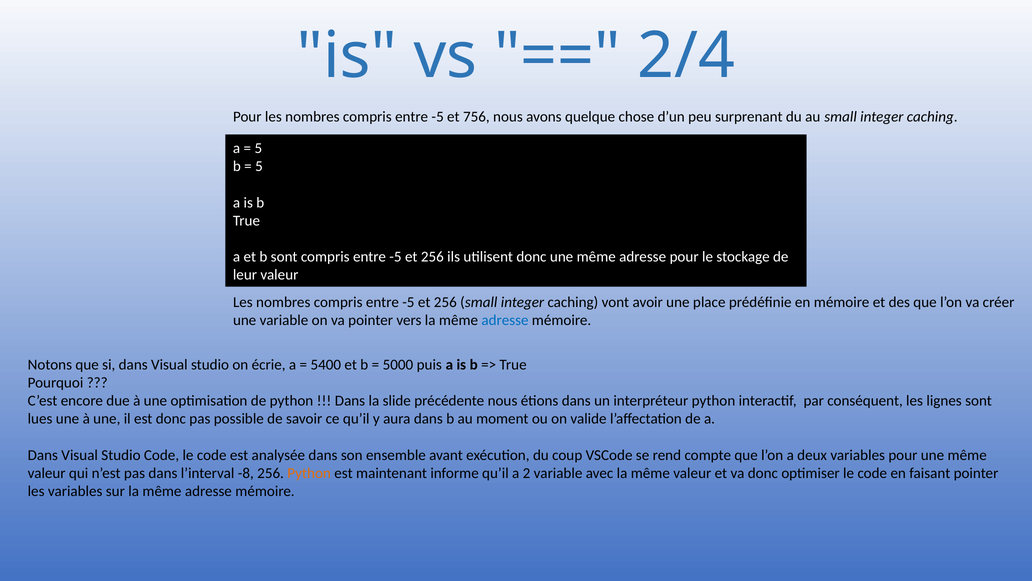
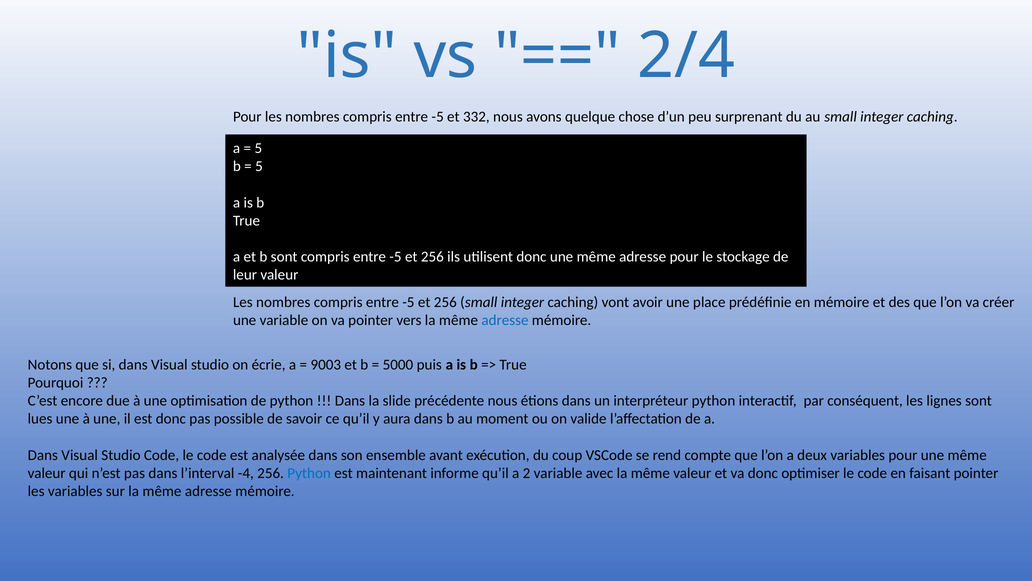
756: 756 -> 332 (476, 117)
5400: 5400 -> 9003 (326, 364)
-8: -8 -> -4 (246, 473)
Python colour: orange -> blue (309, 473)
